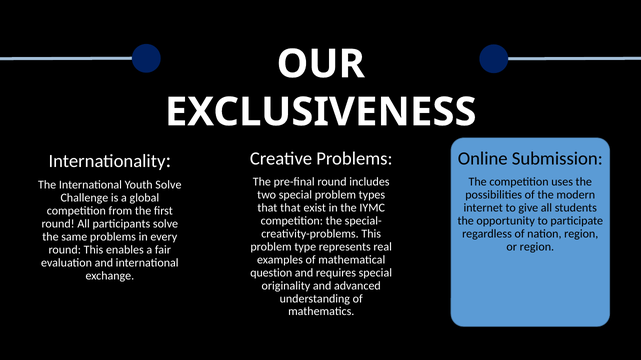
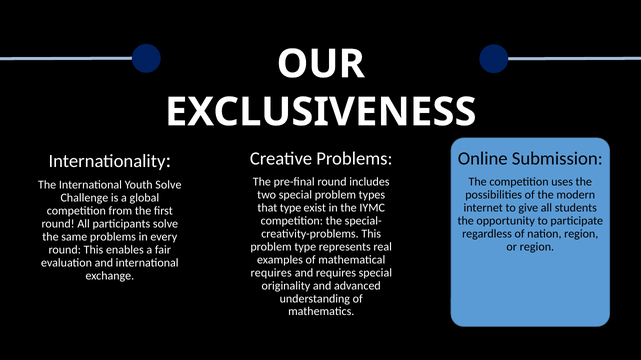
that that: that -> type (291, 208)
question: question -> requires (271, 273)
